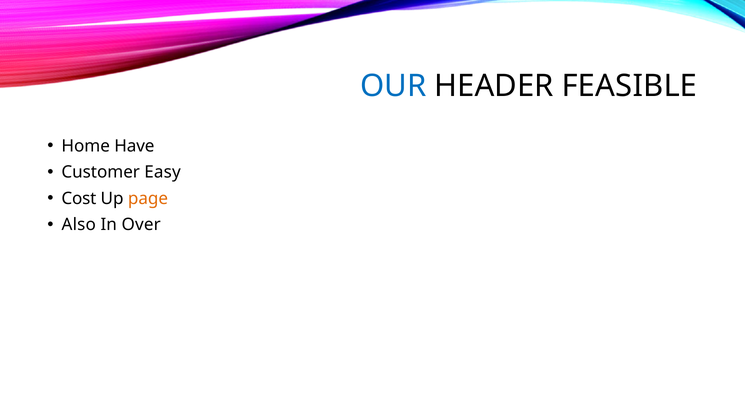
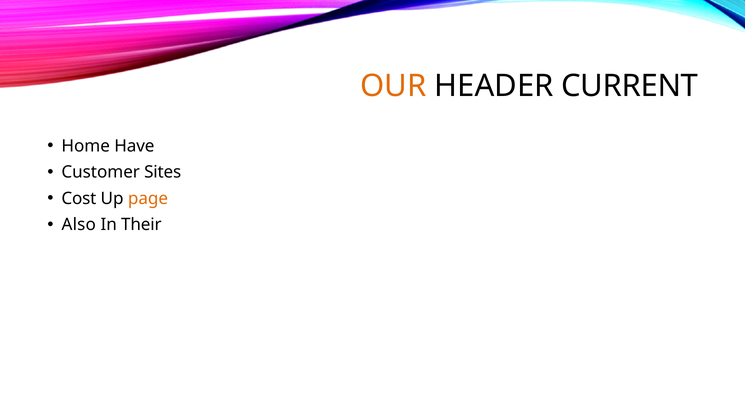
OUR colour: blue -> orange (393, 86)
FEASIBLE: FEASIBLE -> CURRENT (630, 86)
Easy: Easy -> Sites (163, 172)
Over: Over -> Their (141, 225)
